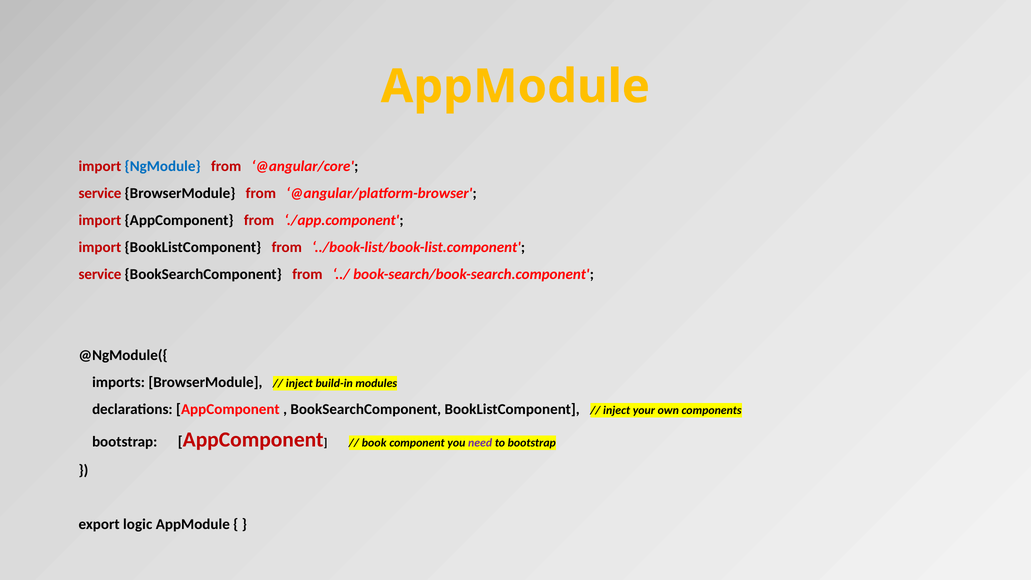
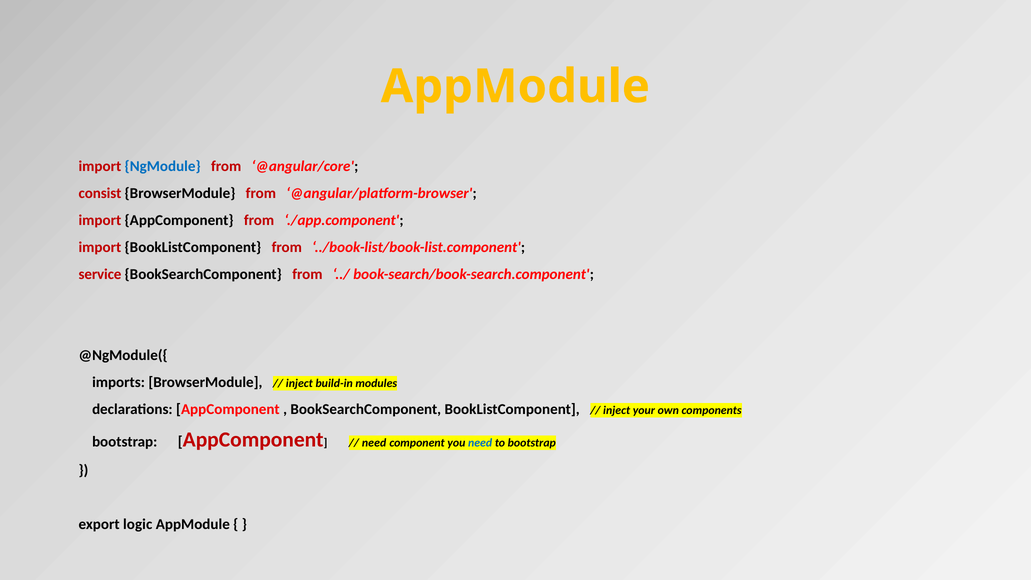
service: service -> consist (100, 193)
book: book -> need (374, 443)
need colour: purple -> blue (480, 443)
